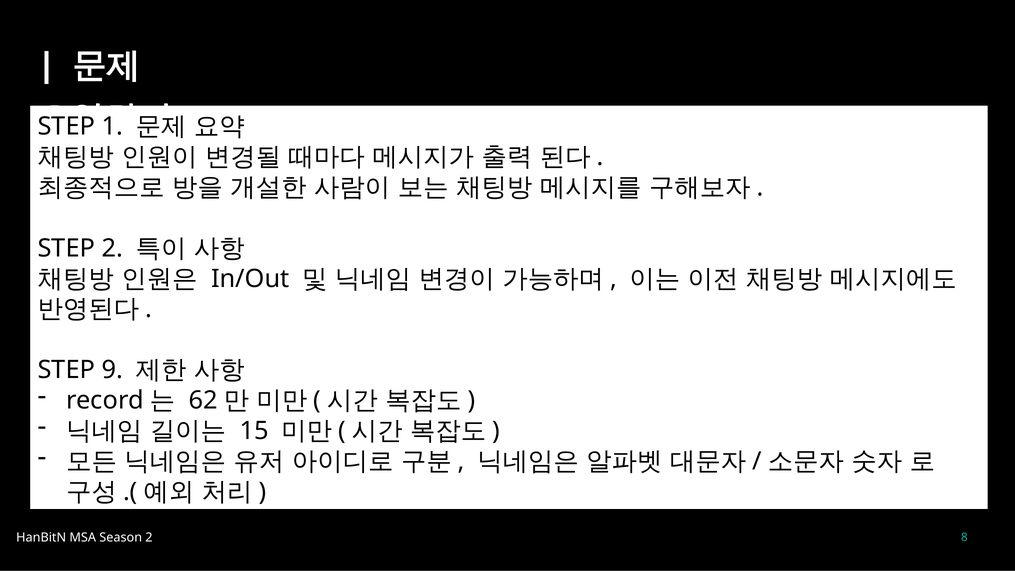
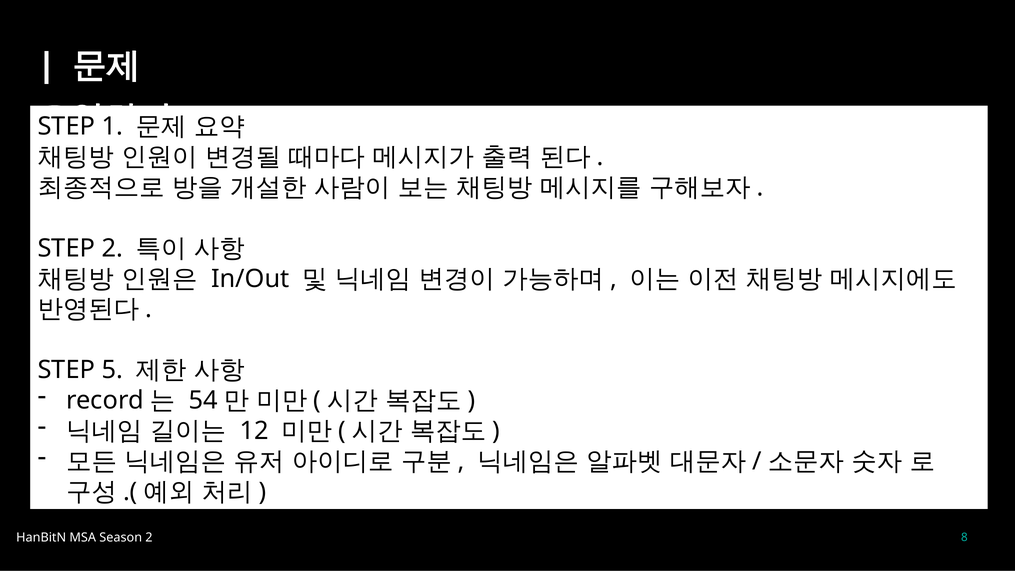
9: 9 -> 5 (112, 370)
62: 62 -> 54 (203, 401)
15: 15 -> 12 (254, 431)
